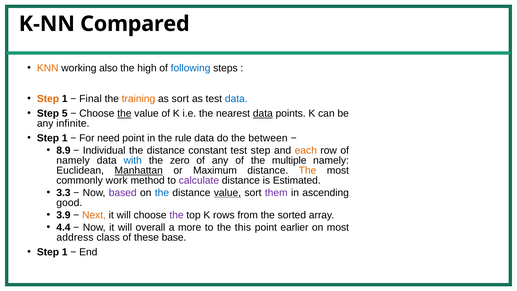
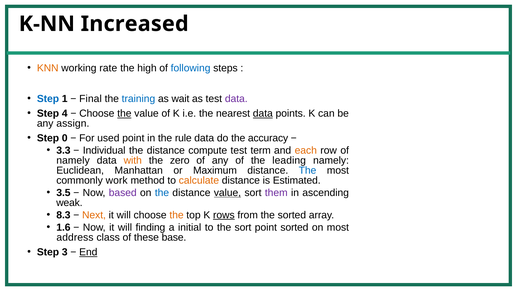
Compared: Compared -> Increased (135, 24)
also: also -> rate (108, 68)
Step colour: orange -> blue (48, 99)
training colour: orange -> blue (138, 99)
as sort: sort -> wait (180, 99)
data colour: blue -> purple (236, 99)
5: 5 -> 4 (65, 113)
infinite: infinite -> assign (73, 123)
1: 1 -> 0 (65, 138)
need: need -> used (108, 138)
between: between -> accuracy (268, 138)
8.9: 8.9 -> 3.3 (63, 150)
constant: constant -> compute (208, 150)
test step: step -> term (261, 150)
with colour: blue -> orange (133, 160)
multiple: multiple -> leading (289, 160)
Manhattan underline: present -> none (139, 170)
The colour: orange -> blue (307, 170)
calculate colour: purple -> orange (199, 180)
3.3: 3.3 -> 3.5 (63, 193)
good: good -> weak (69, 203)
3.9: 3.9 -> 8.3 (63, 215)
the colour: purple -> orange (177, 215)
rows underline: none -> present (224, 215)
4.4: 4.4 -> 1.6 (63, 227)
overall: overall -> finding (150, 227)
more: more -> initial (190, 227)
the this: this -> sort (243, 227)
point earlier: earlier -> sorted (294, 227)
1: 1 -> 3 (65, 252)
End underline: none -> present (88, 252)
